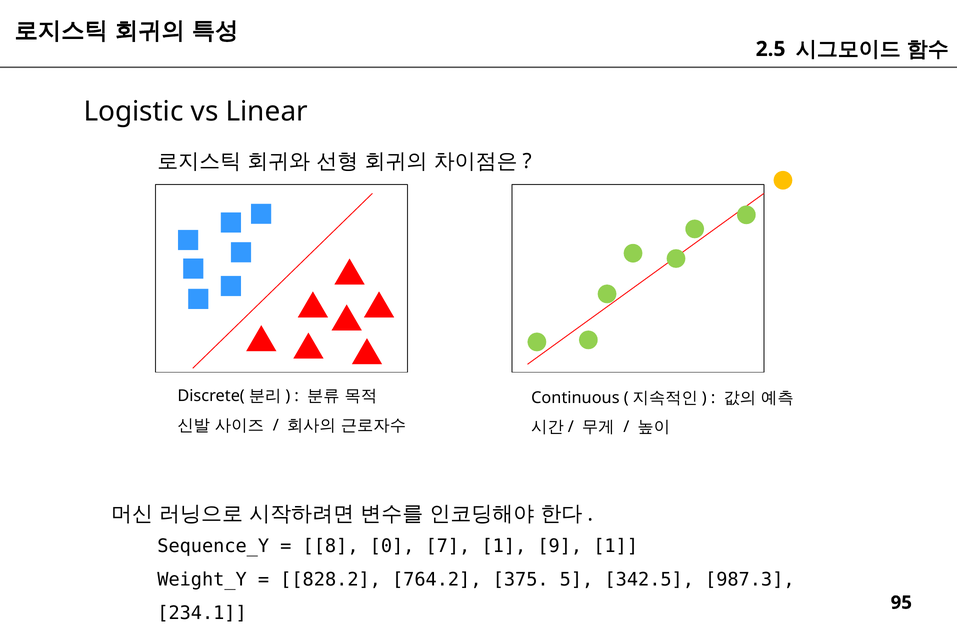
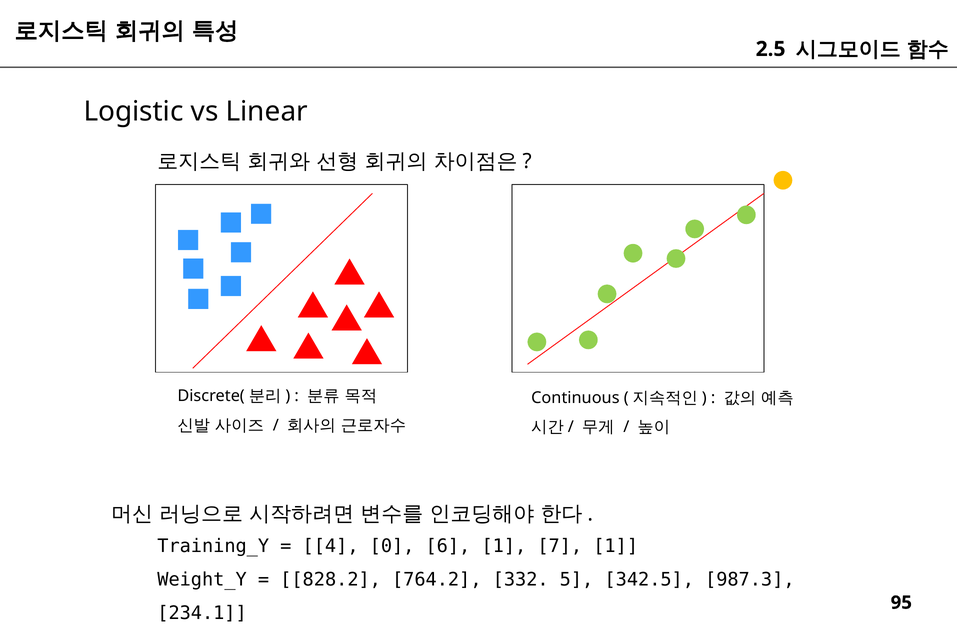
Sequence_Y: Sequence_Y -> Training_Y (213, 547)
8: 8 -> 4 (331, 547)
7: 7 -> 6 (448, 547)
9: 9 -> 7 (560, 547)
375: 375 -> 332 (521, 580)
